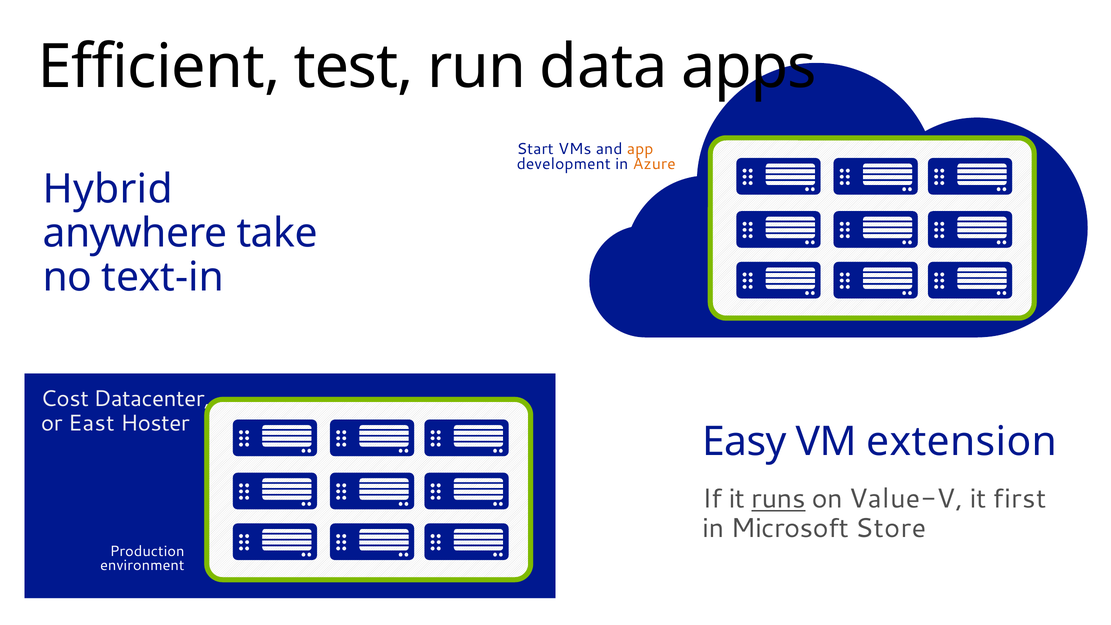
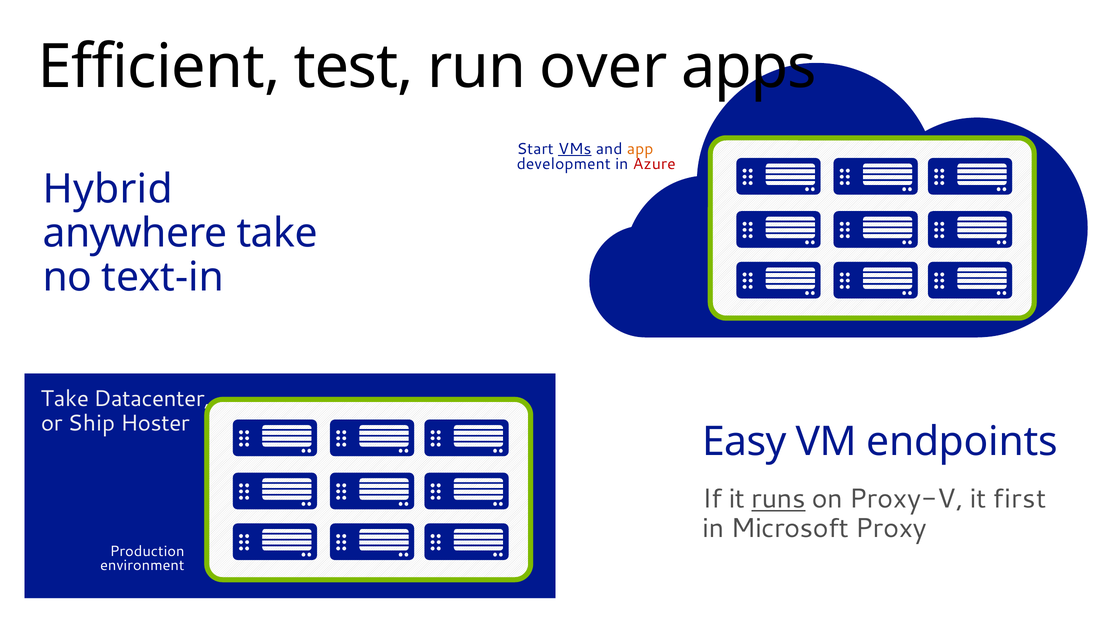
data: data -> over (603, 67)
VMs underline: none -> present (575, 149)
Azure colour: orange -> red (654, 164)
Cost: Cost -> Take (65, 398)
East: East -> Ship (91, 423)
extension: extension -> endpoints (962, 441)
Value-V: Value-V -> Proxy-V (906, 499)
Store: Store -> Proxy (891, 528)
